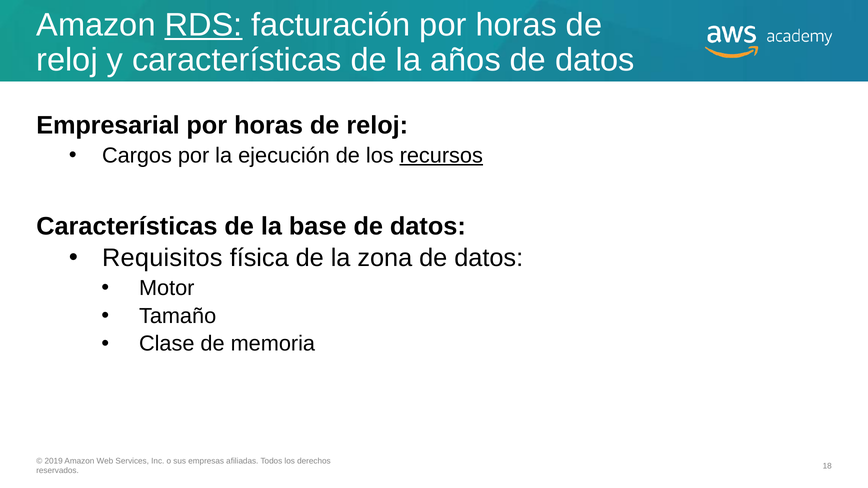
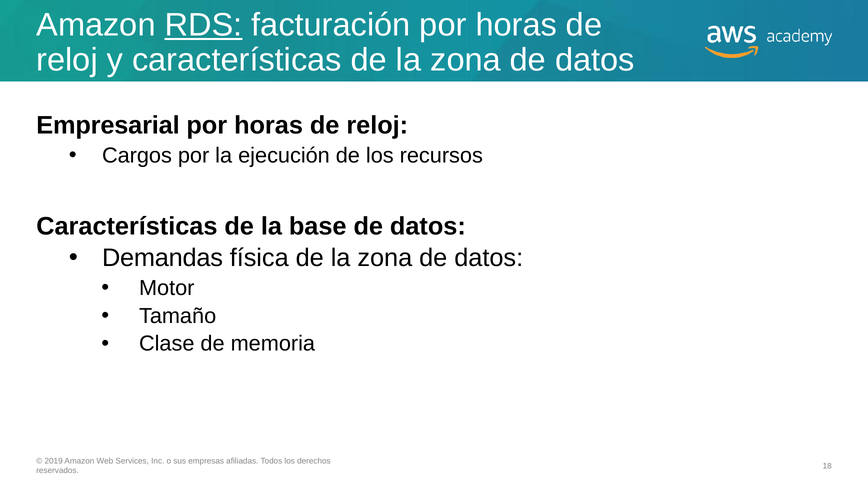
características de la años: años -> zona (466, 60)
recursos underline: present -> none (441, 156)
Requisitos: Requisitos -> Demandas (163, 258)
